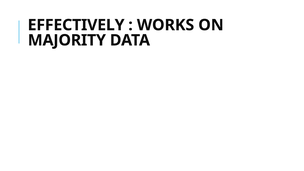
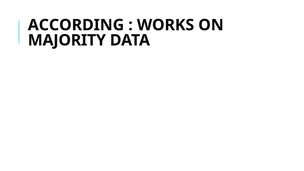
EFFECTIVELY: EFFECTIVELY -> ACCORDING (76, 25)
